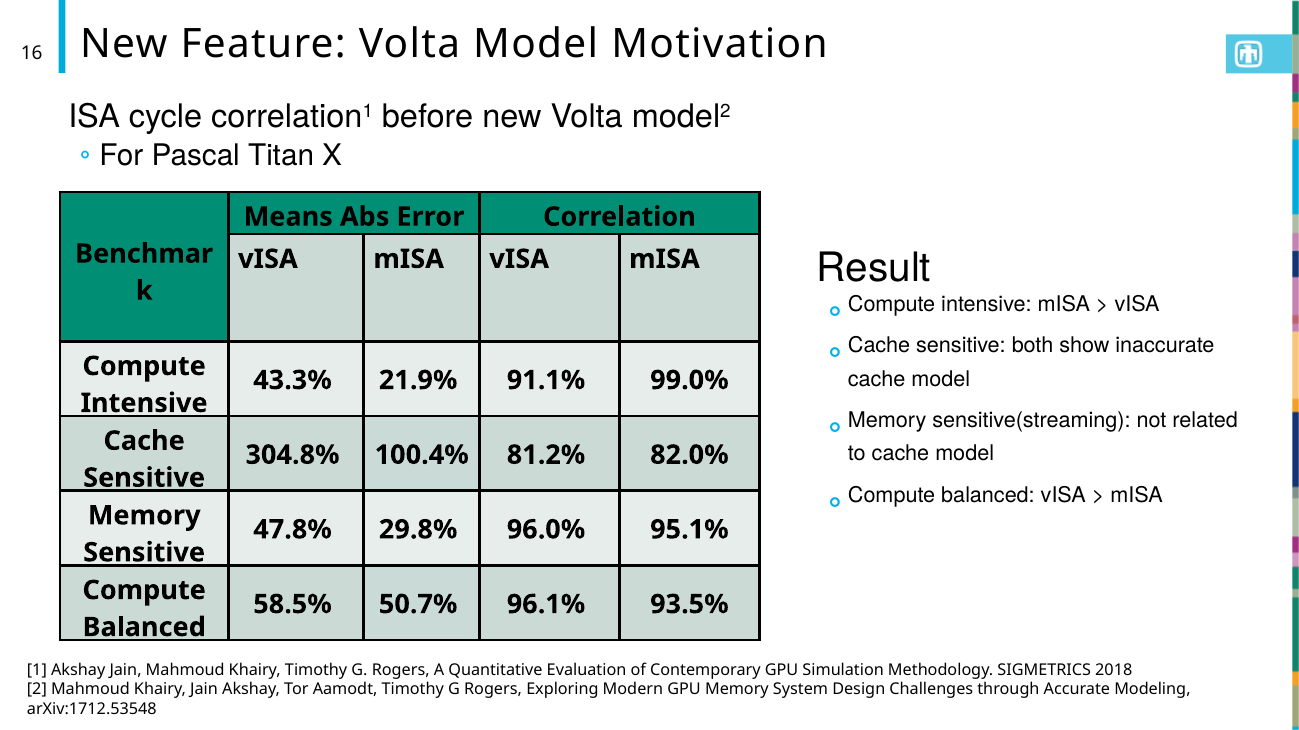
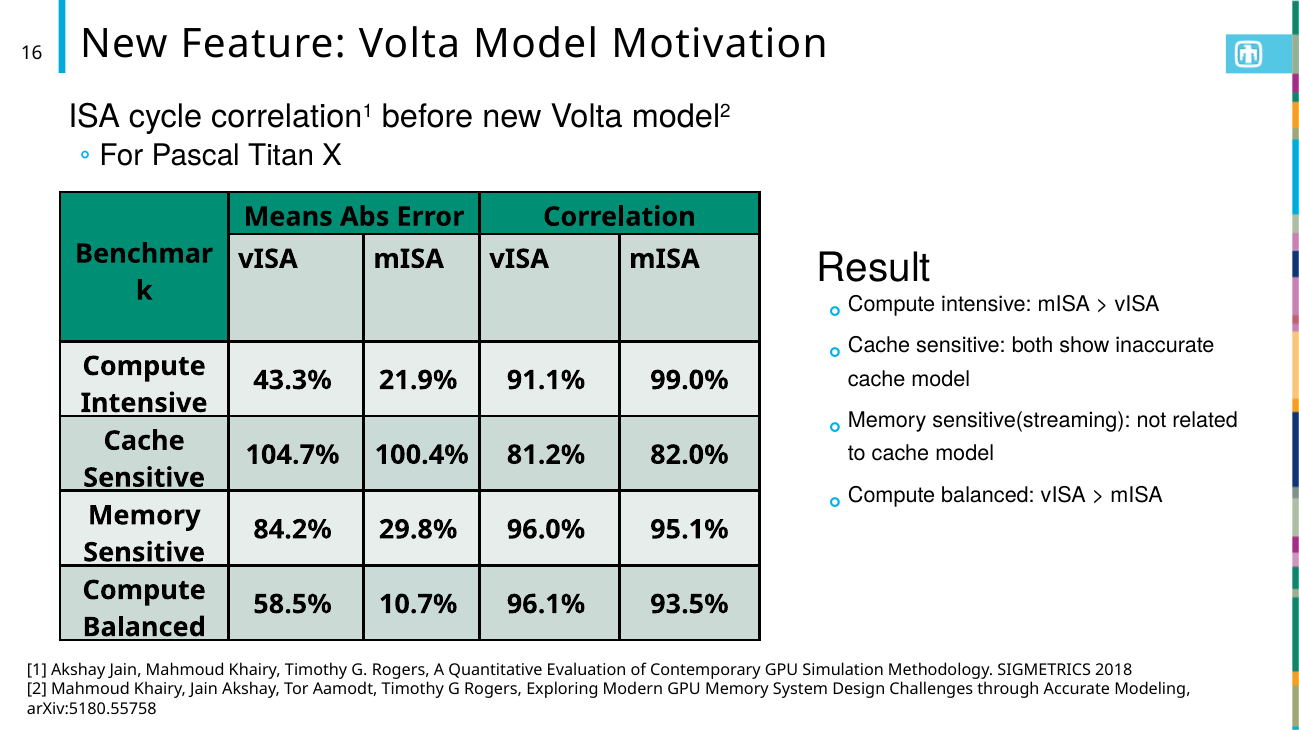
304.8%: 304.8% -> 104.7% (292, 455)
47.8%: 47.8% -> 84.2% (293, 530)
50.7%: 50.7% -> 10.7% (418, 605)
arXiv:1712.53548: arXiv:1712.53548 -> arXiv:5180.55758 (92, 709)
